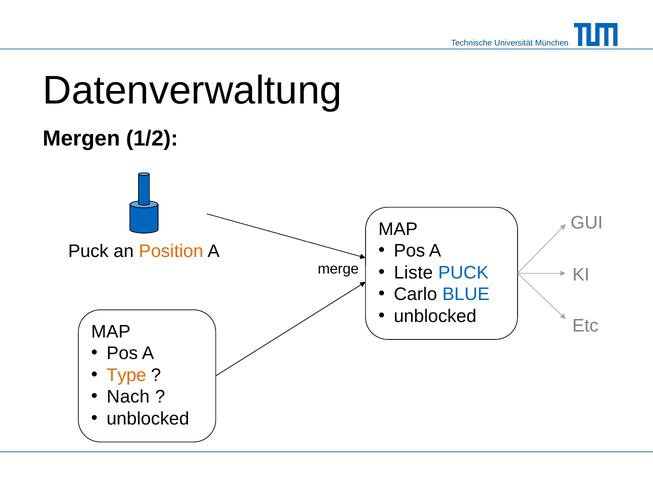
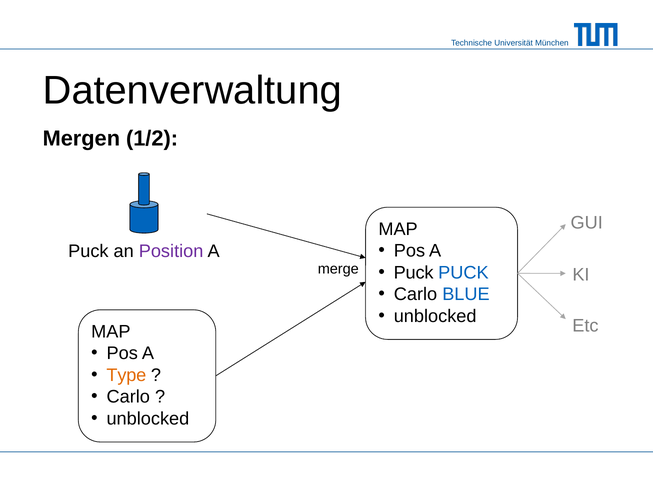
Position colour: orange -> purple (171, 251)
Liste: Liste -> Puck (414, 272)
Nach: Nach -> Carlo (128, 397)
